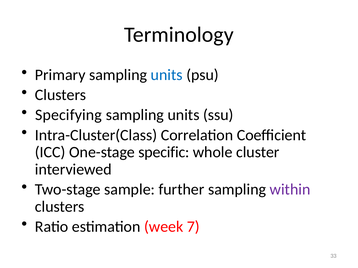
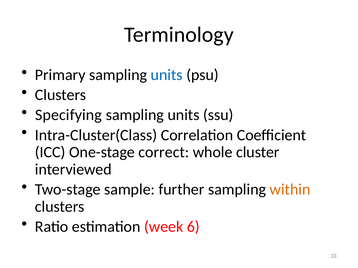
specific: specific -> correct (164, 152)
within colour: purple -> orange (290, 190)
7: 7 -> 6 (193, 227)
